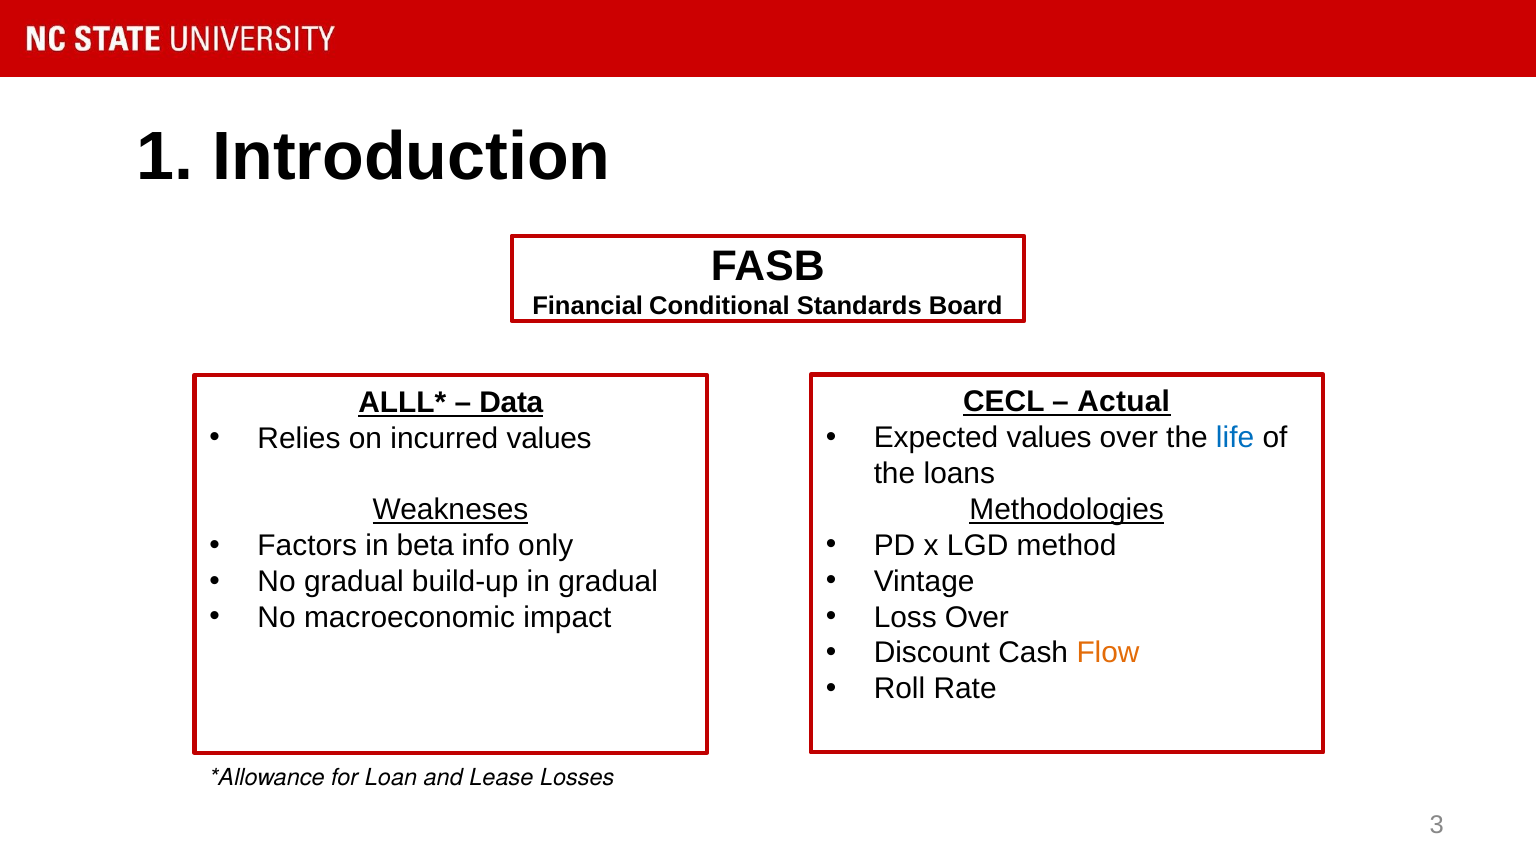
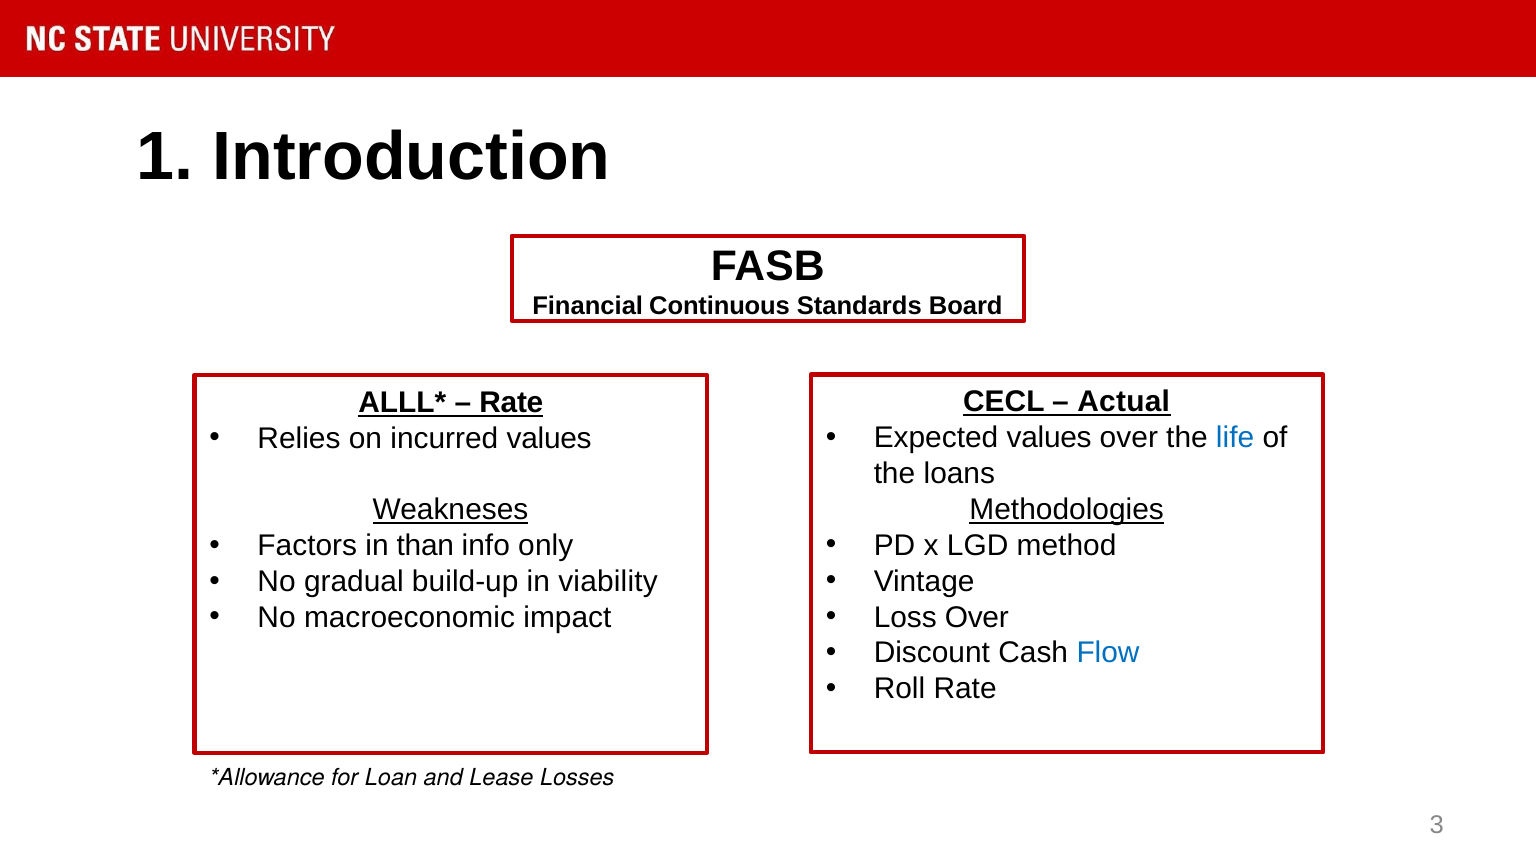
Conditional: Conditional -> Continuous (720, 306)
Data: Data -> Rate (511, 403)
beta: beta -> than (425, 546)
in gradual: gradual -> viability (608, 582)
Flow colour: orange -> blue (1108, 653)
